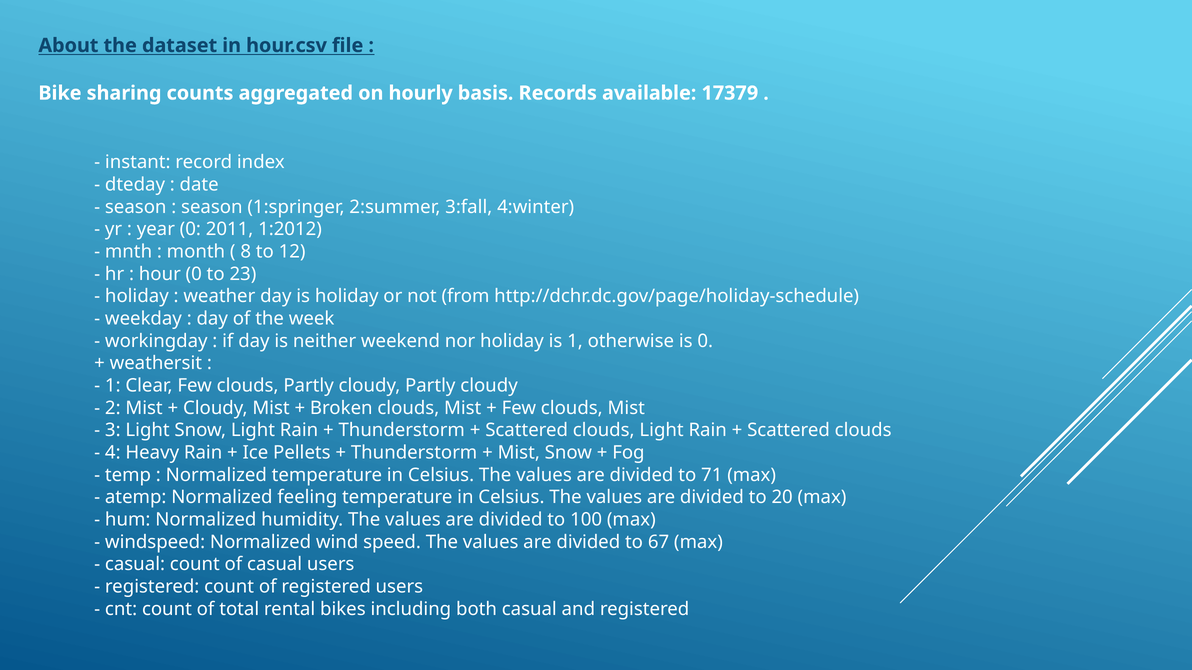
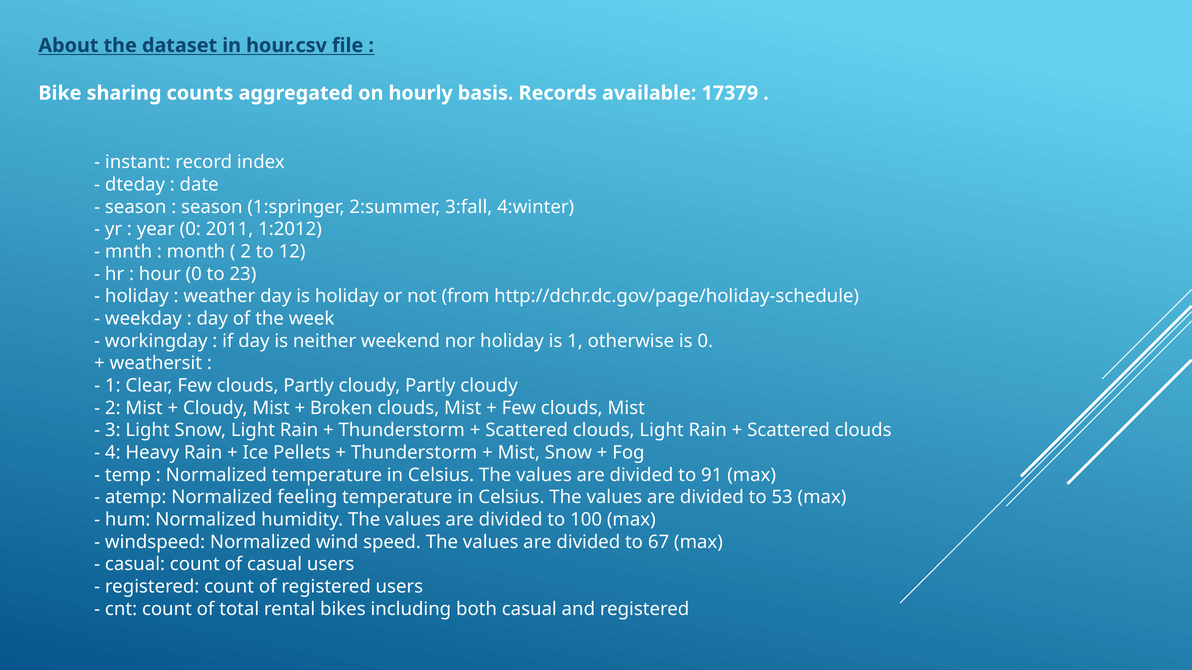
8: 8 -> 2 (246, 252)
71: 71 -> 91 (712, 475)
20: 20 -> 53 (782, 498)
